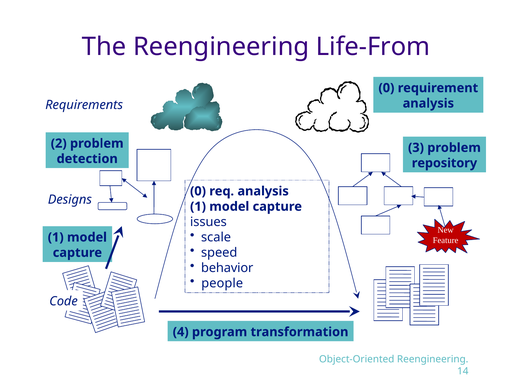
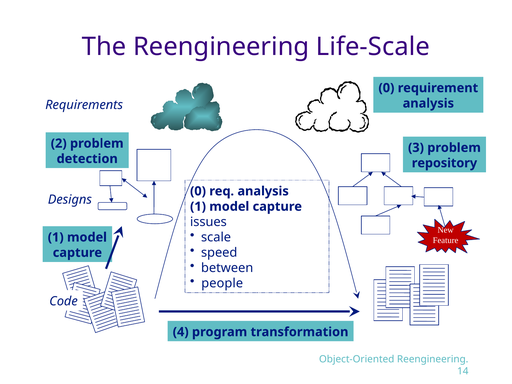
Life-From: Life-From -> Life-Scale (373, 47)
behavior: behavior -> between (227, 268)
